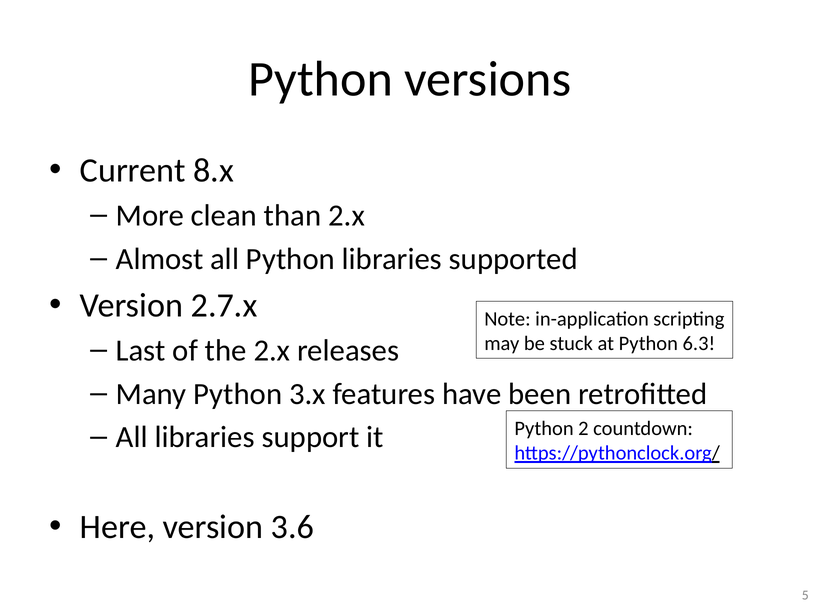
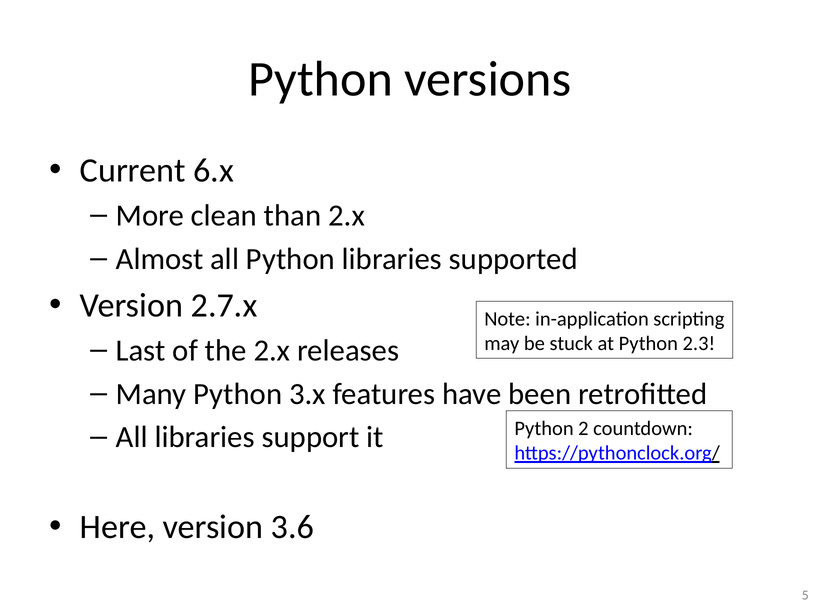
8.x: 8.x -> 6.x (214, 170)
6.3: 6.3 -> 2.3 (699, 343)
